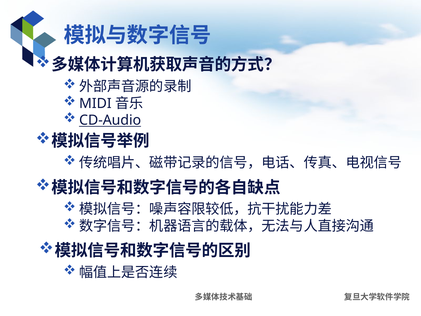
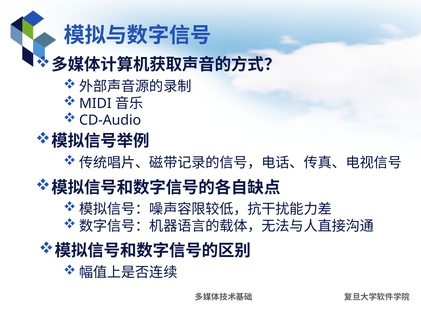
CD-Audio underline: present -> none (110, 120)
